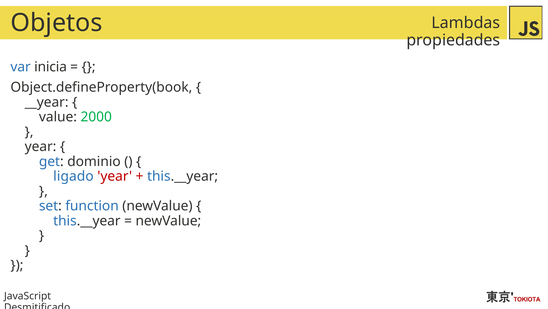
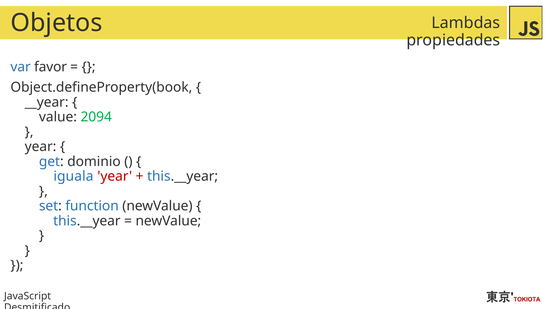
inicia: inicia -> favor (51, 67)
2000: 2000 -> 2094 (96, 117)
ligado: ligado -> iguala (73, 176)
